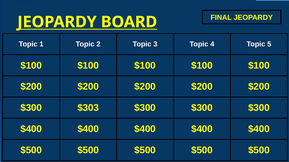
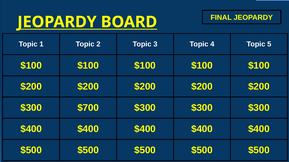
$303: $303 -> $700 (88, 108)
